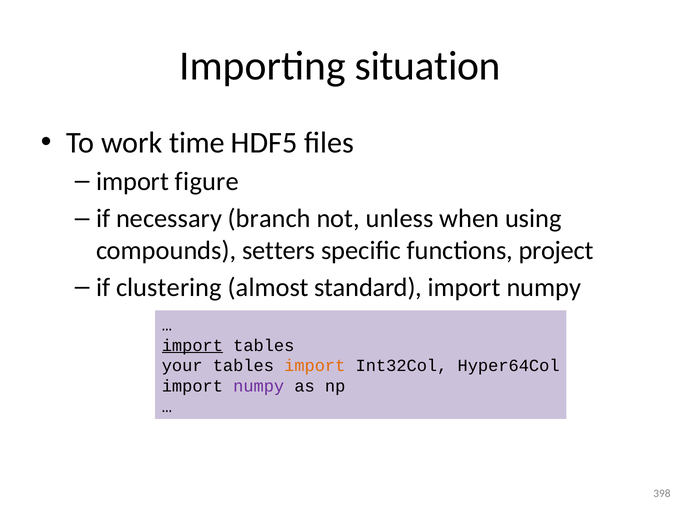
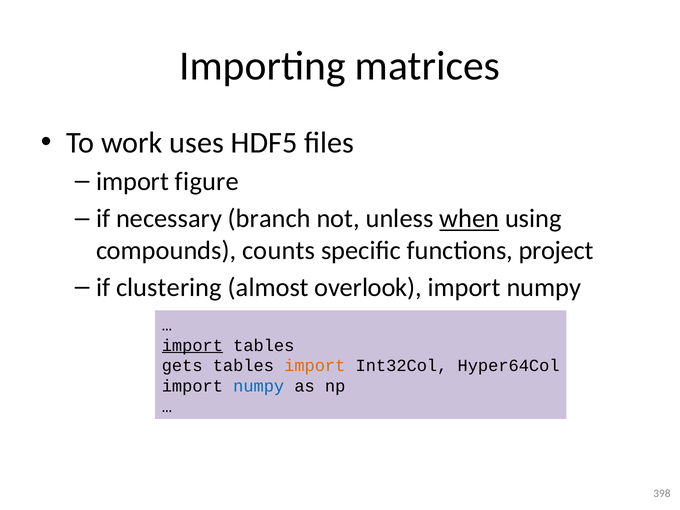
situation: situation -> matrices (428, 66)
time: time -> uses (197, 143)
when underline: none -> present (469, 219)
setters: setters -> counts (279, 251)
standard: standard -> overlook (368, 288)
your: your -> gets (182, 366)
numpy colour: purple -> blue (259, 386)
